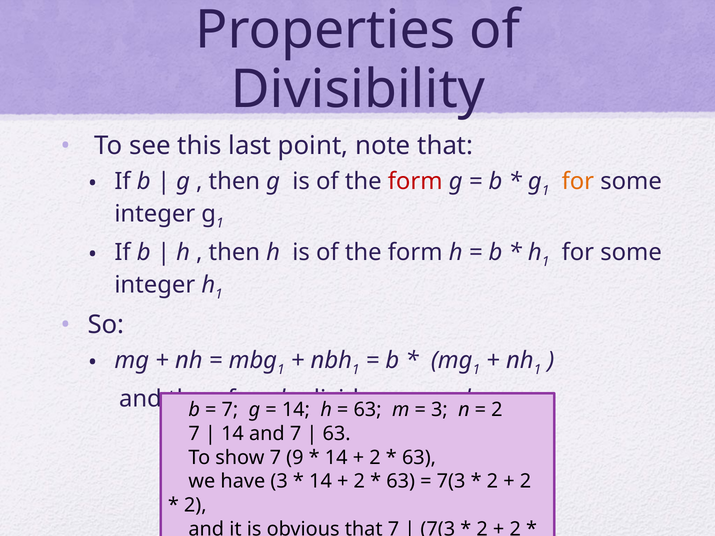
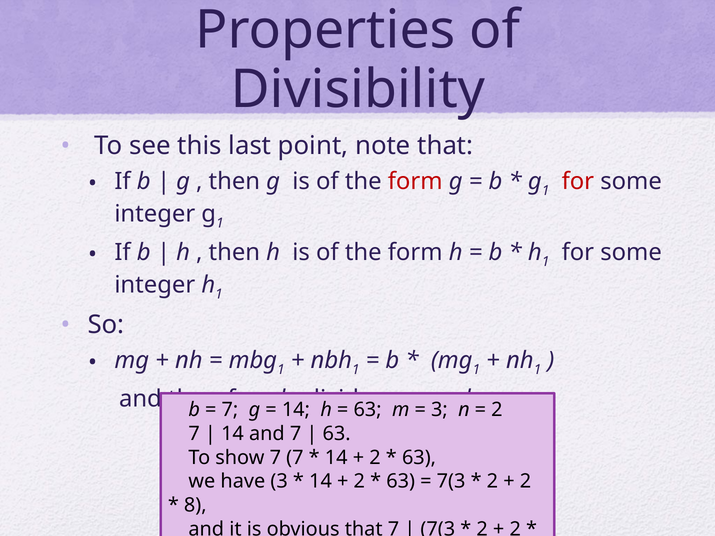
for colour: orange -> red (578, 182)
7 9: 9 -> 7 (295, 458)
2: 2 -> 8 (195, 505)
